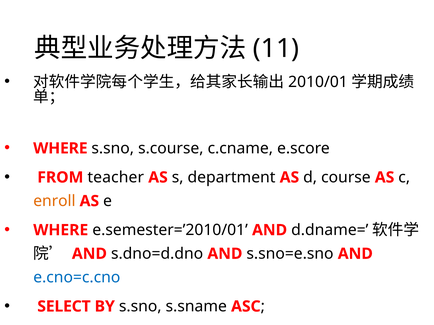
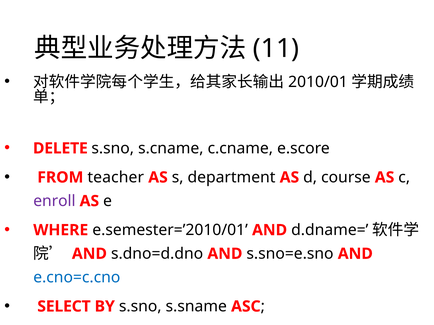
WHERE: WHERE -> DELETE (60, 149)
s.course: s.course -> s.cname (171, 149)
enroll colour: orange -> purple (54, 201)
